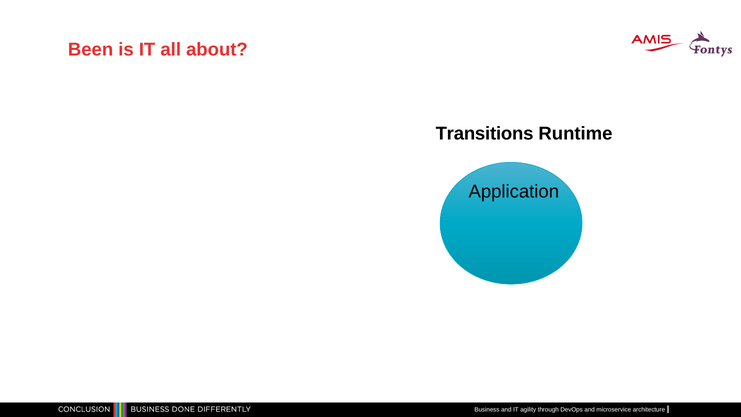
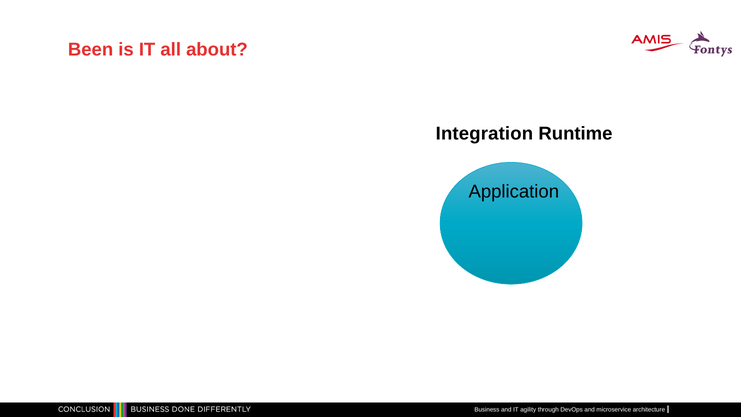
Transitions: Transitions -> Integration (484, 134)
